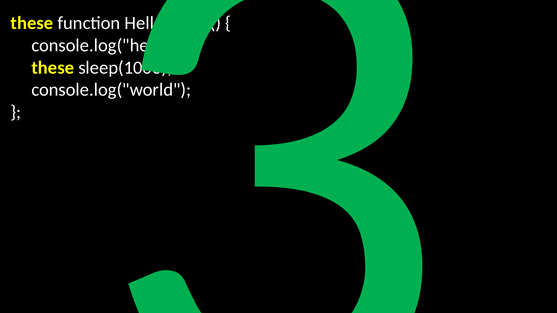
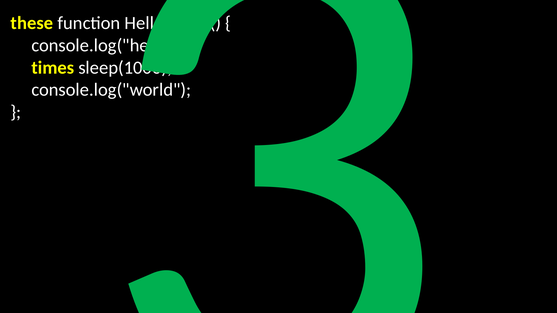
these: these -> times (53, 68)
